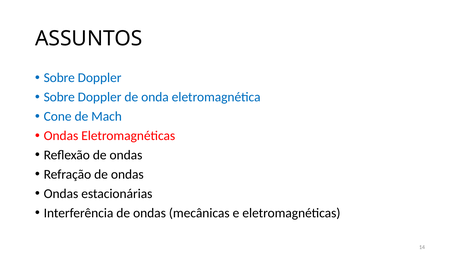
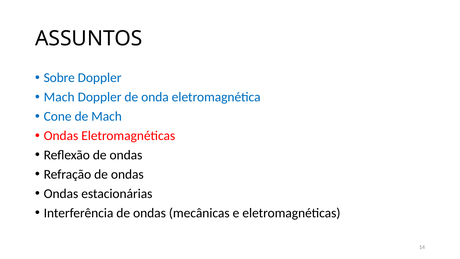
Sobre: Sobre -> Mach (59, 97)
